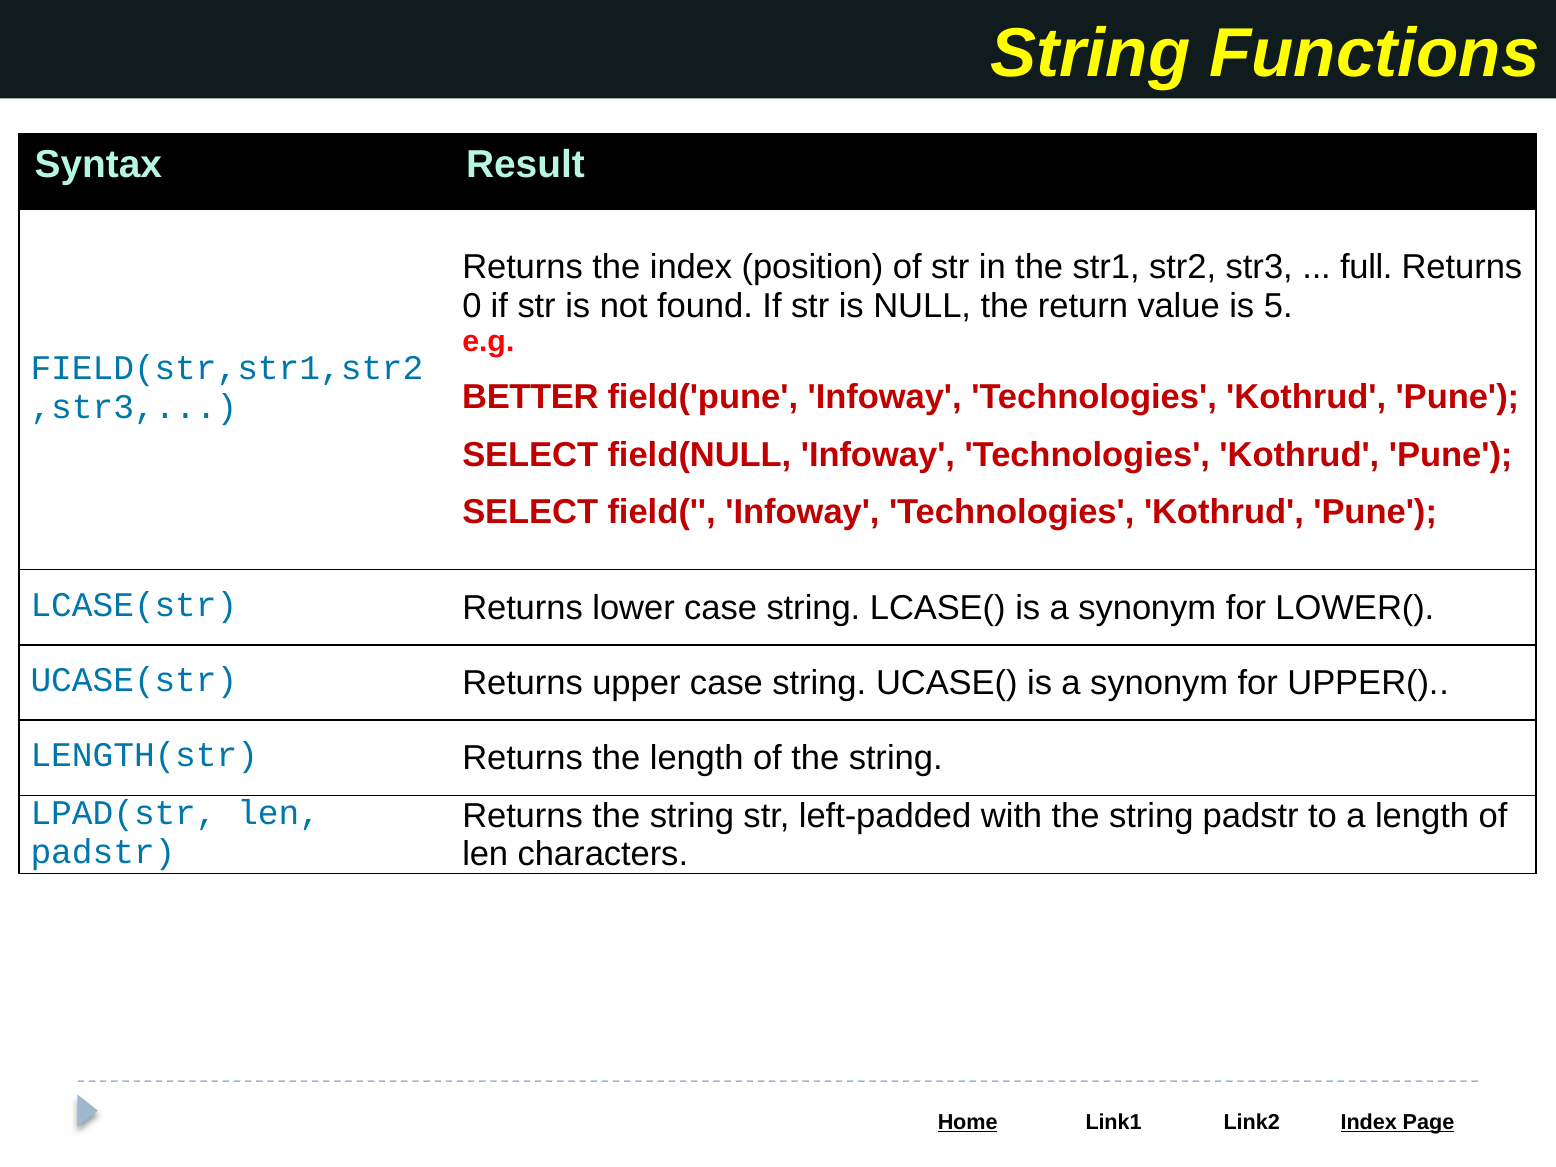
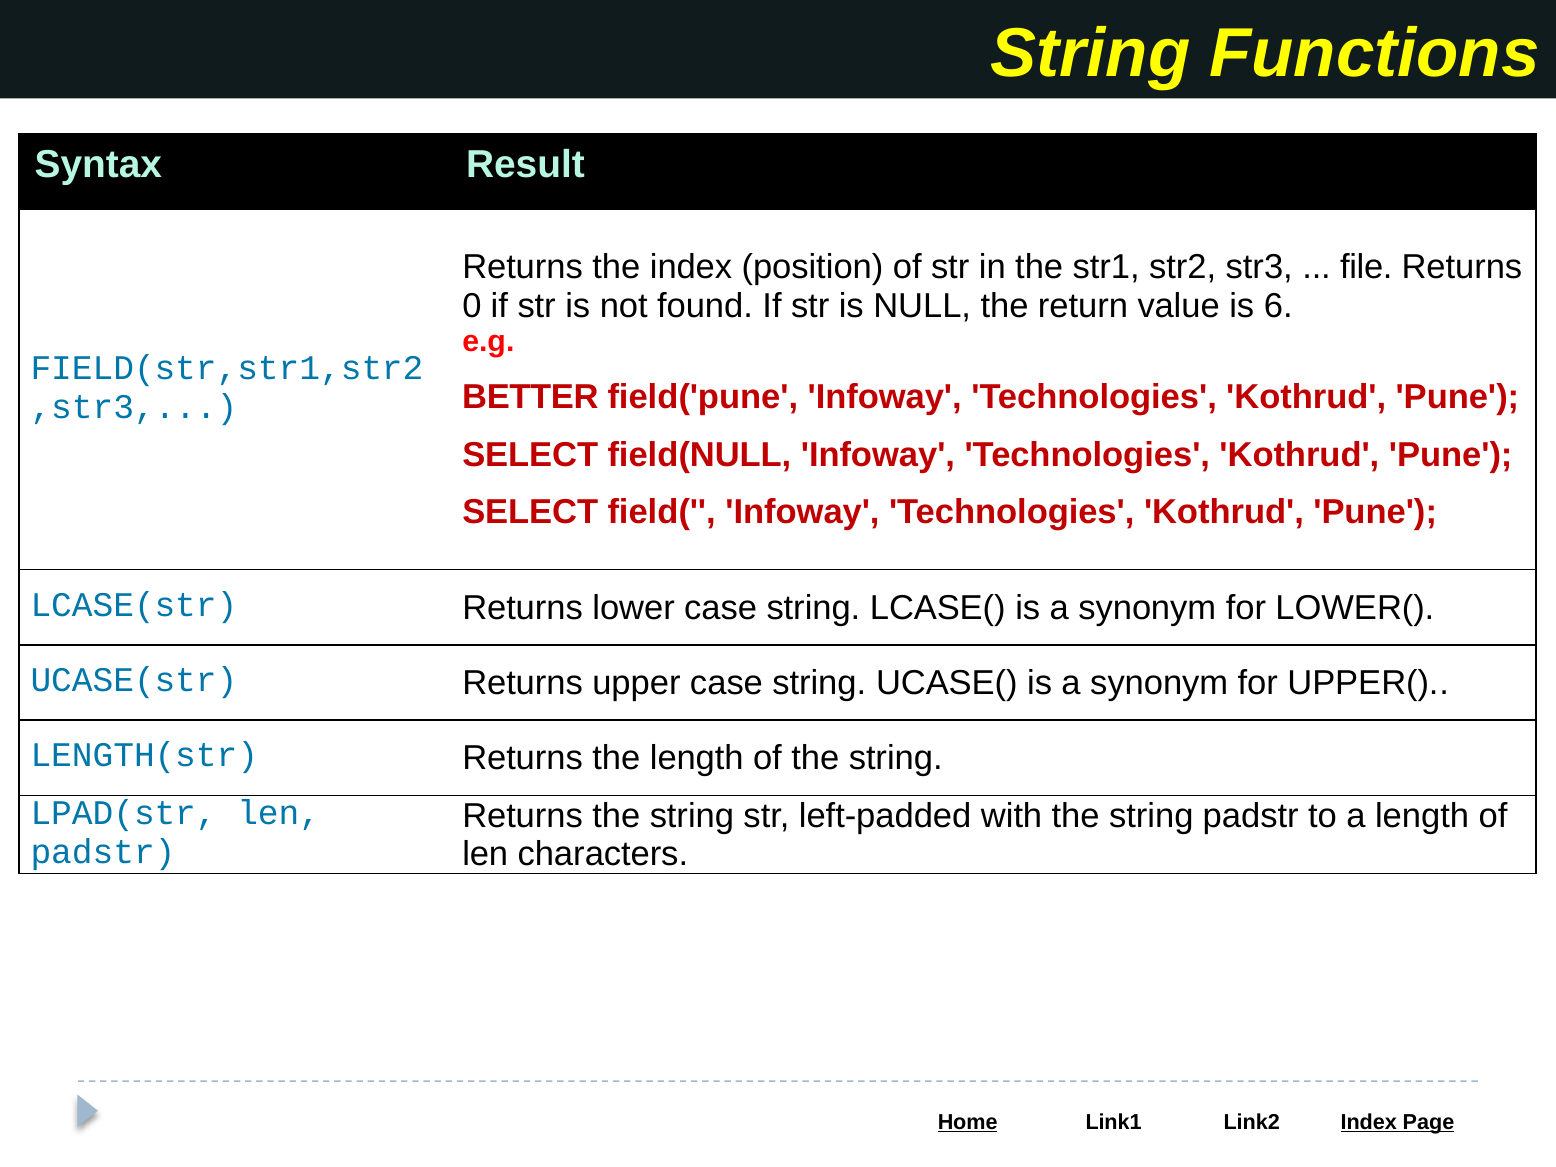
full: full -> file (1366, 267)
5: 5 -> 6 (1278, 306)
